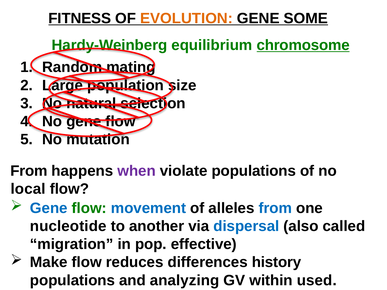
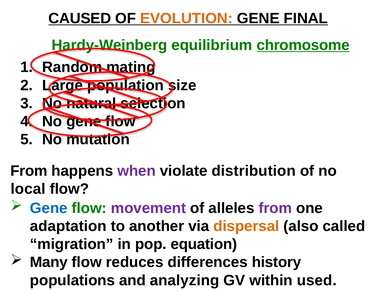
FITNESS: FITNESS -> CAUSED (80, 18)
SOME: SOME -> FINAL (306, 18)
violate populations: populations -> distribution (254, 171)
movement colour: blue -> purple (148, 208)
from colour: blue -> purple (275, 208)
nucleotide: nucleotide -> adaptation (68, 226)
dispersal colour: blue -> orange (246, 226)
effective: effective -> equation (204, 244)
Make: Make -> Many (49, 262)
